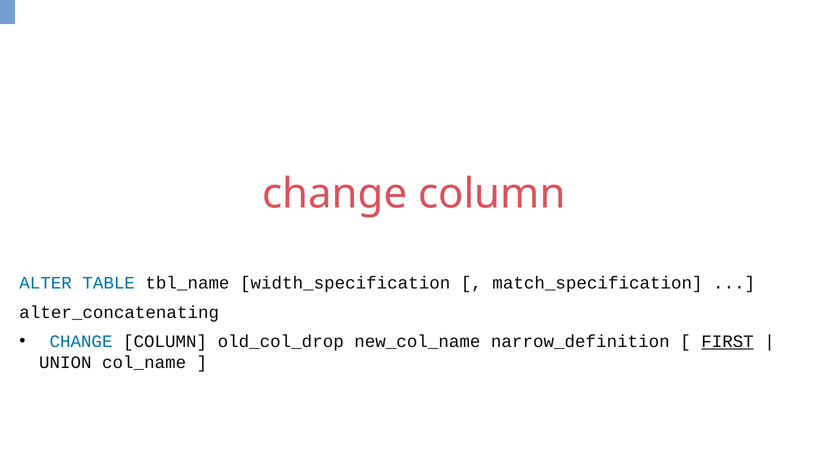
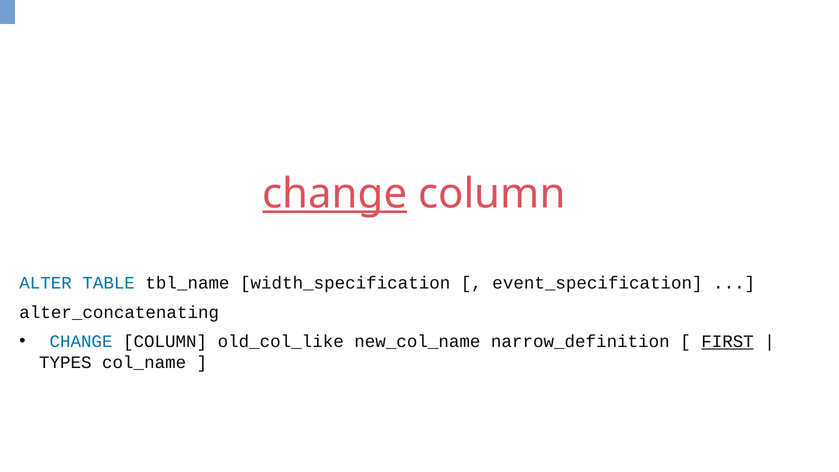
change underline: none -> present (335, 194)
match_specification: match_specification -> event_specification (597, 283)
old_col_drop: old_col_drop -> old_col_like (281, 342)
UNION: UNION -> TYPES (65, 363)
